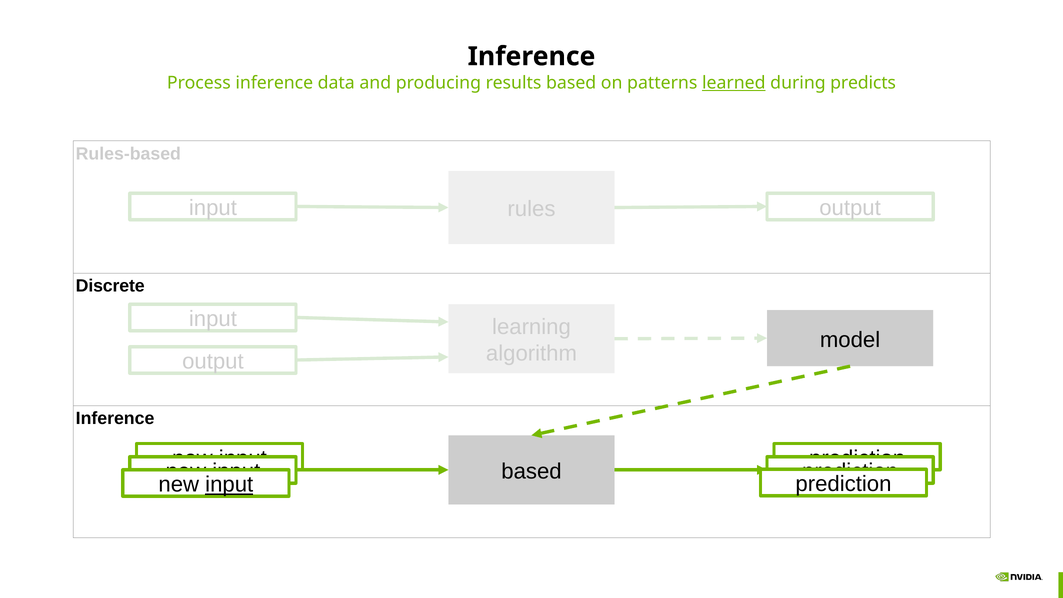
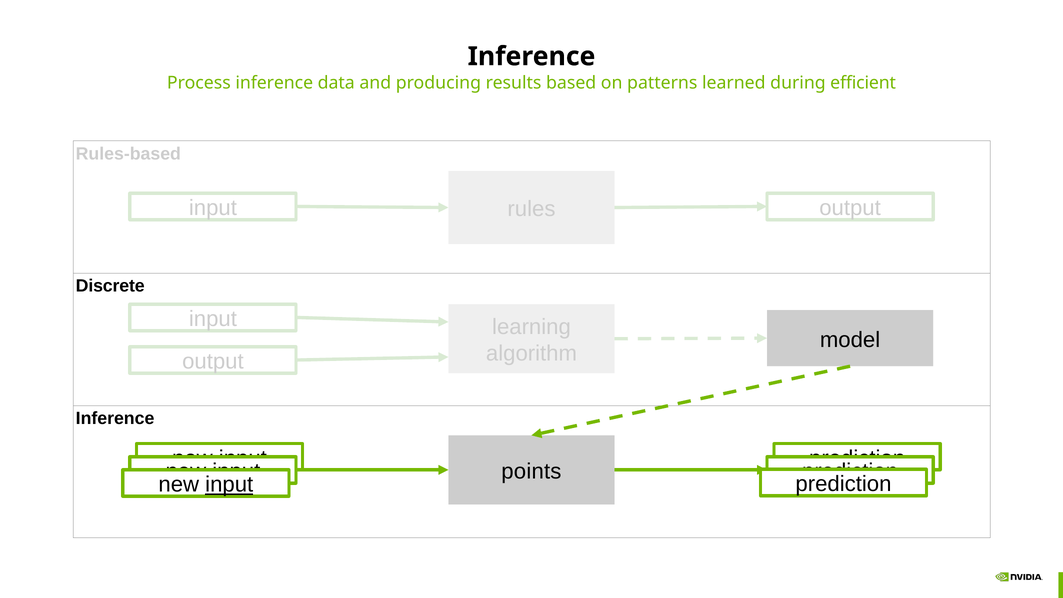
learned underline: present -> none (734, 83)
predicts: predicts -> efficient (863, 83)
based: based -> points (531, 471)
